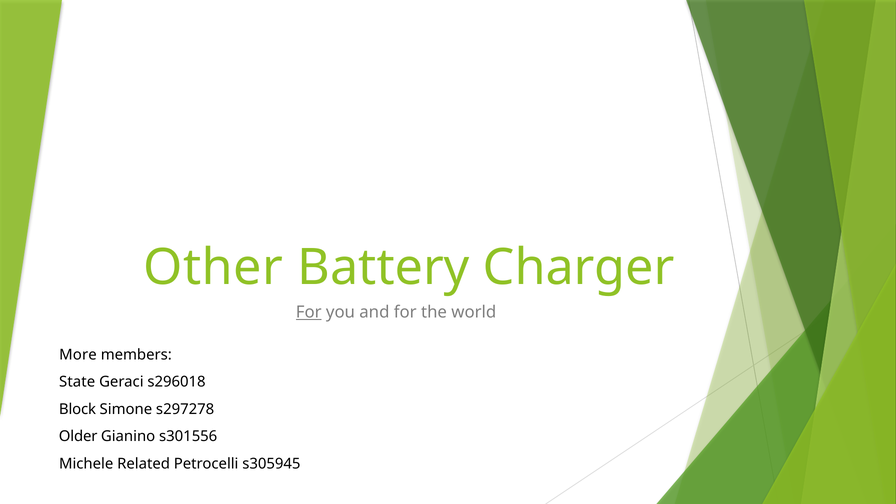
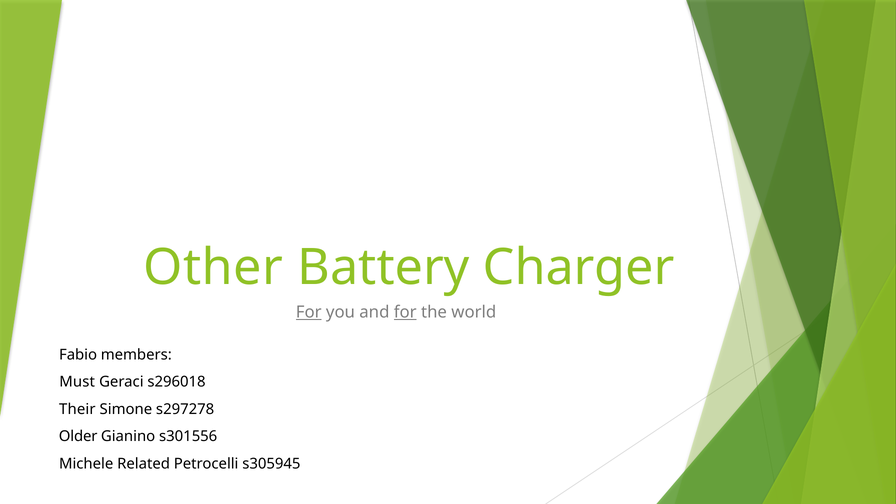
for underline: none -> present (405, 312)
More: More -> Fabio (78, 355)
State: State -> Must (77, 382)
Block: Block -> Their (77, 409)
